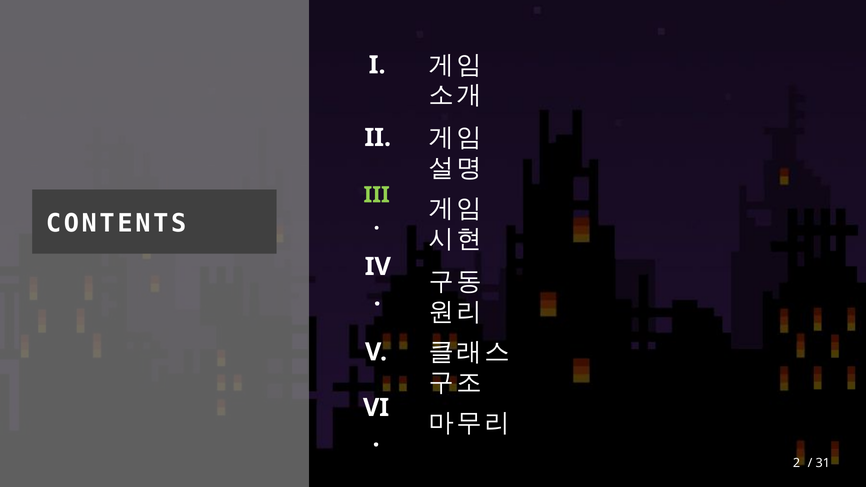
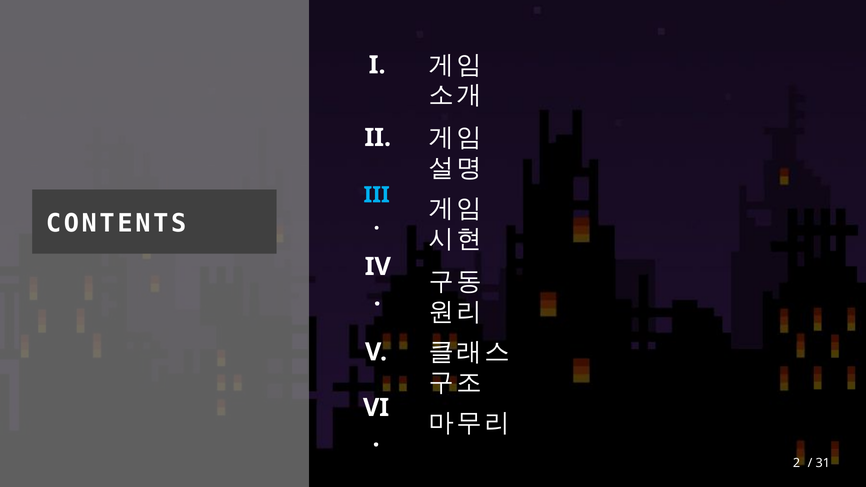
III colour: light green -> light blue (377, 195)
